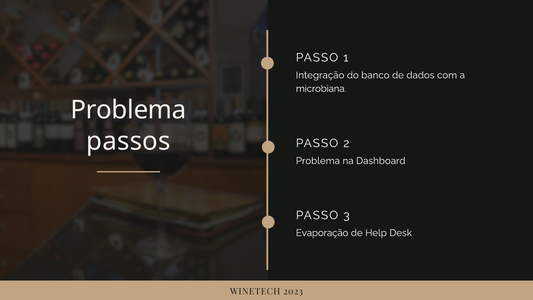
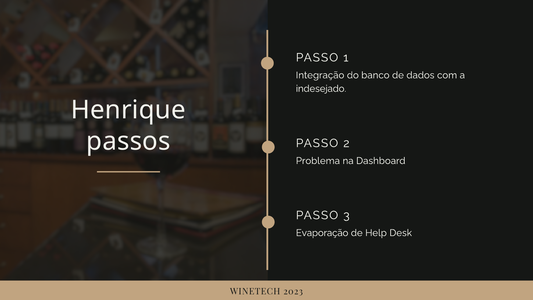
microbiana: microbiana -> indesejado (321, 89)
Problema: Problema -> Henrique (128, 110)
